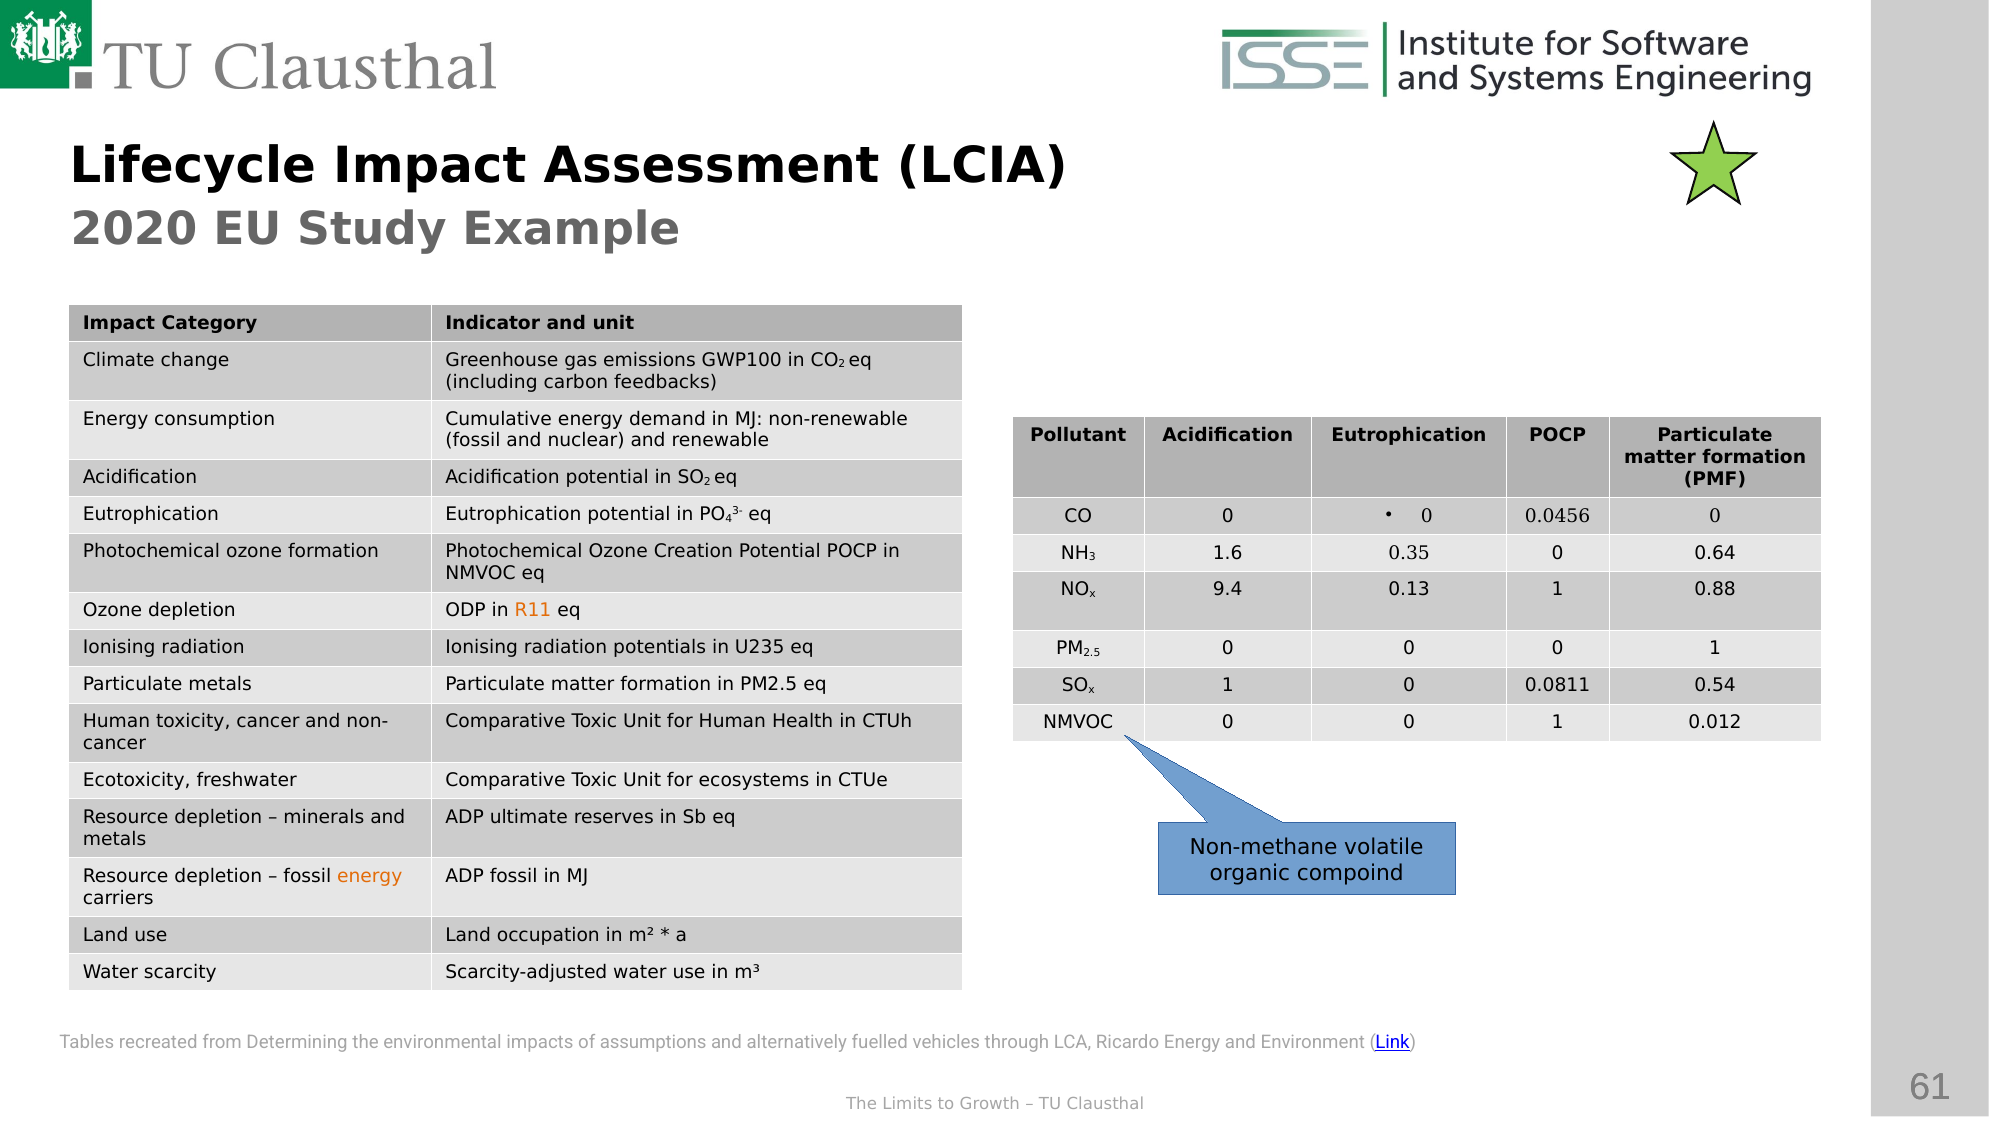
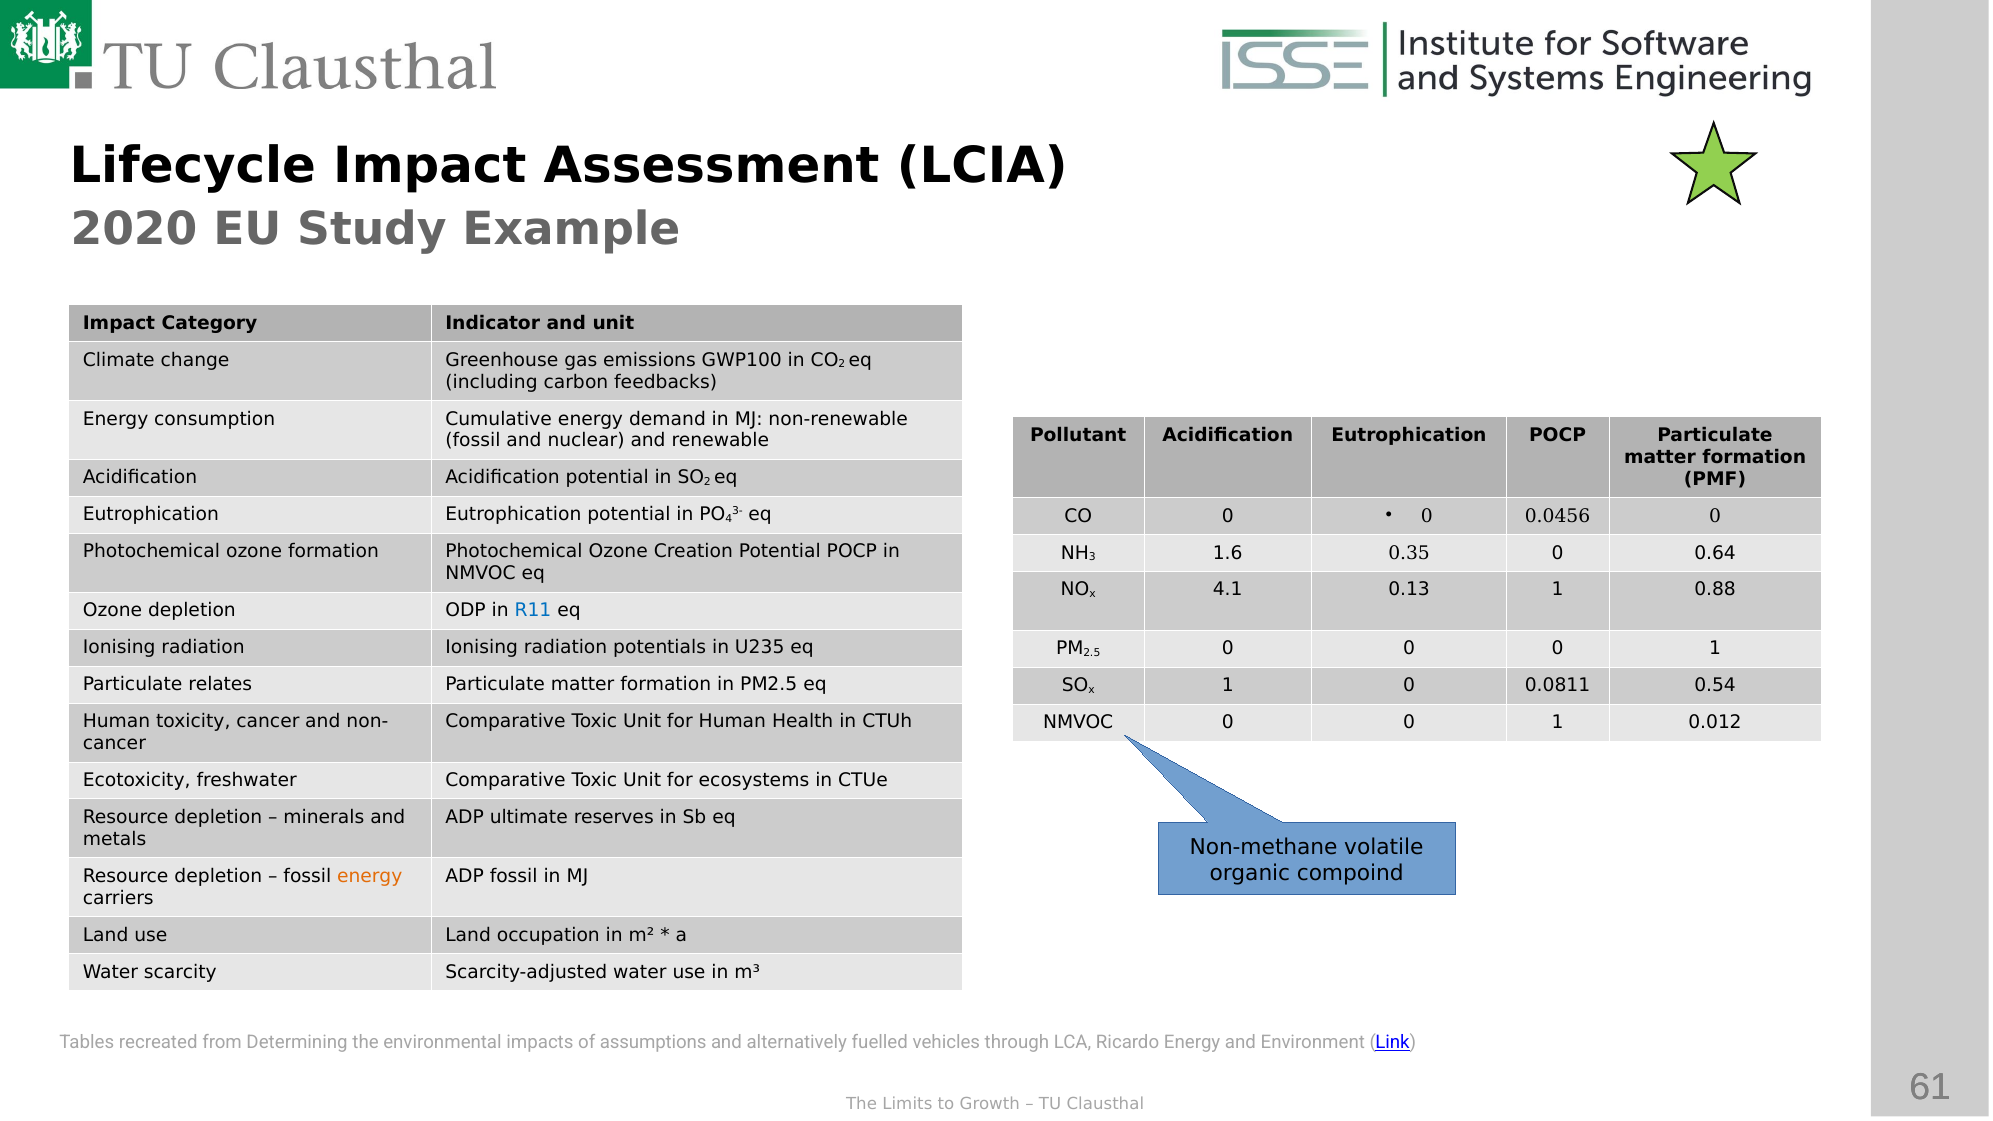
9.4: 9.4 -> 4.1 (1228, 590)
R11 colour: orange -> blue (533, 611)
Particulate metals: metals -> relates (220, 685)
